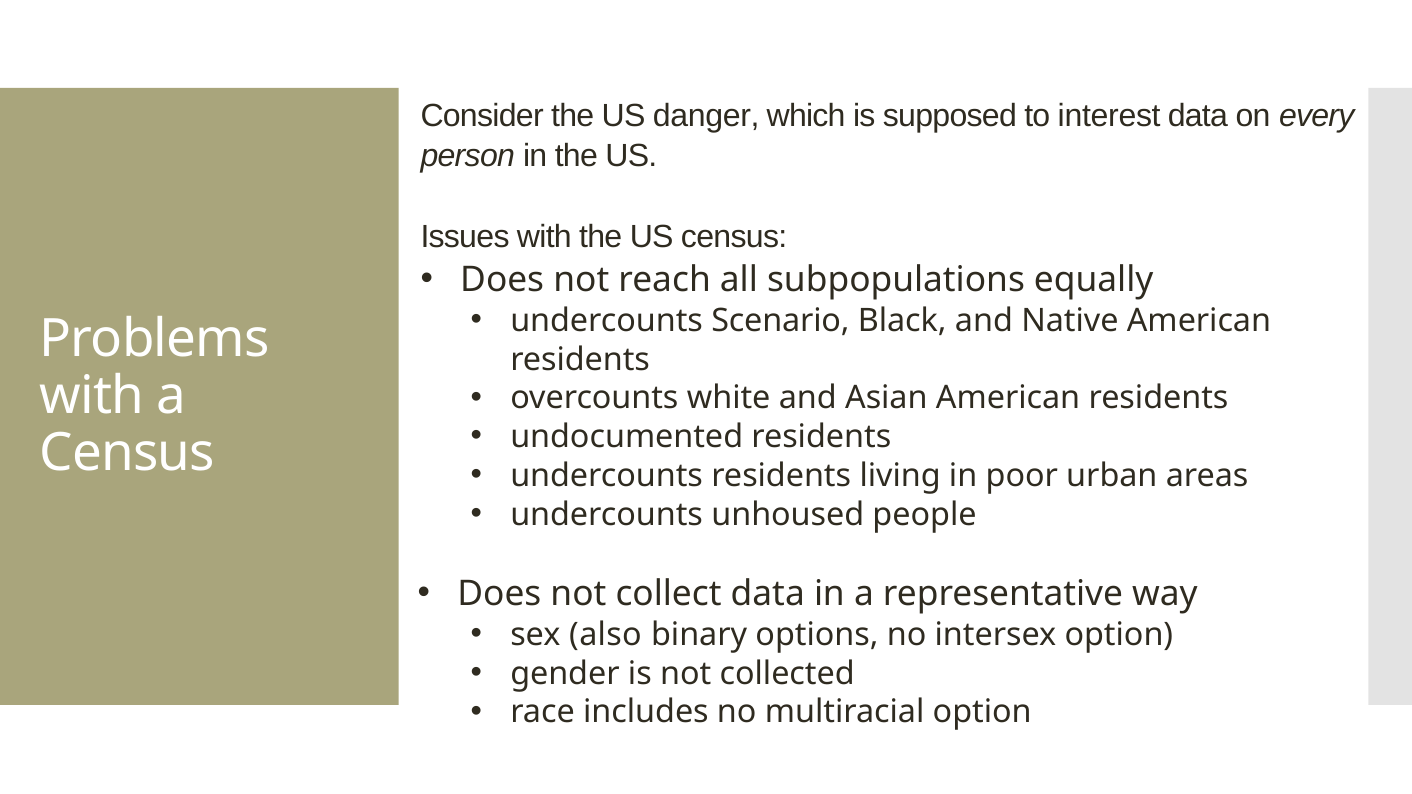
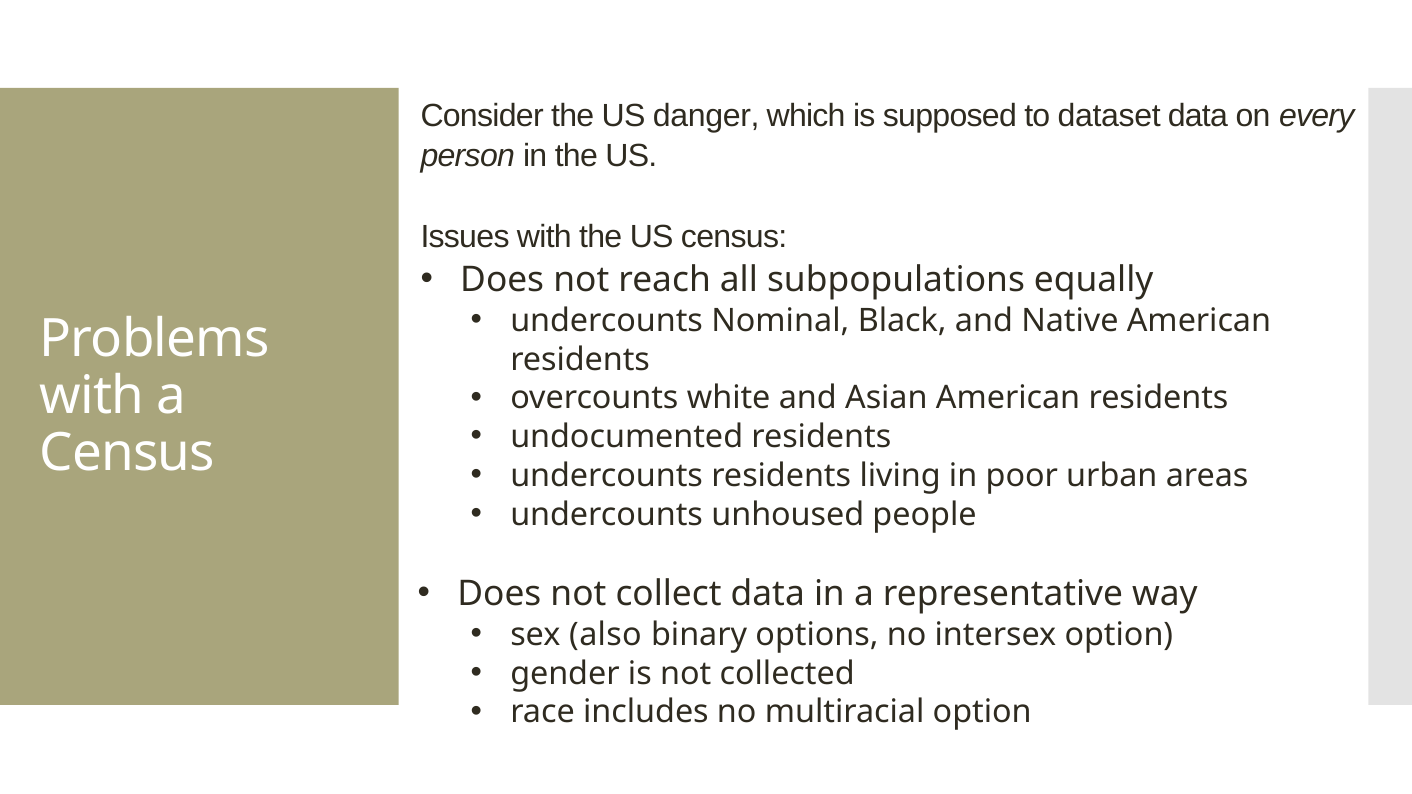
interest: interest -> dataset (1109, 116)
Scenario: Scenario -> Nominal (780, 321)
